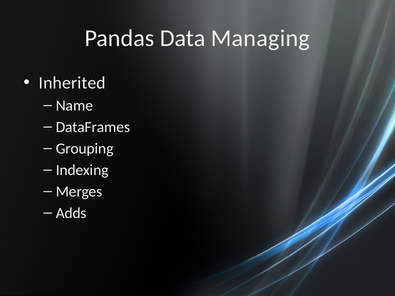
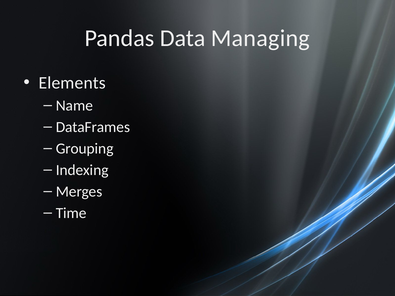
Inherited: Inherited -> Elements (72, 83)
Adds: Adds -> Time (71, 213)
